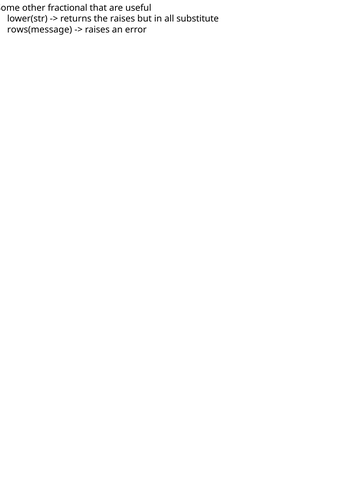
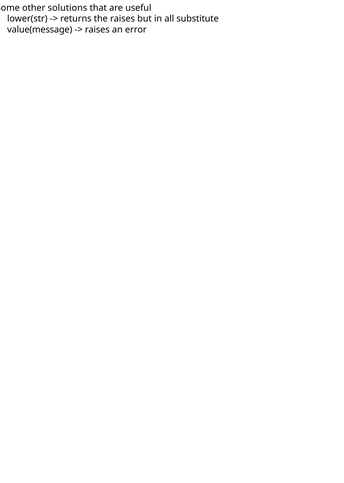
fractional: fractional -> solutions (67, 8)
rows(message: rows(message -> value(message (40, 30)
